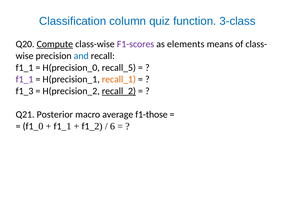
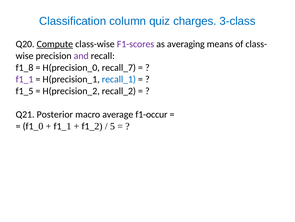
function: function -> charges (195, 21)
elements: elements -> averaging (186, 44)
and colour: blue -> purple (81, 56)
f1_1: f1_1 -> f1_8 (25, 67)
recall_5: recall_5 -> recall_7 (119, 67)
recall_1 colour: orange -> blue (119, 79)
f1_3: f1_3 -> f1_5 (25, 91)
recall_2 underline: present -> none (119, 91)
f1-those: f1-those -> f1-occur (151, 114)
6: 6 -> 5 (112, 126)
